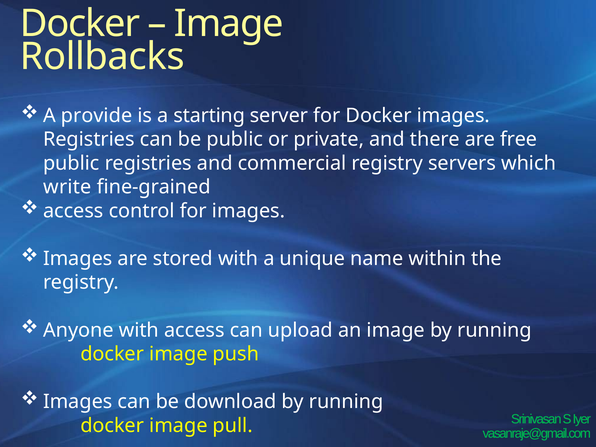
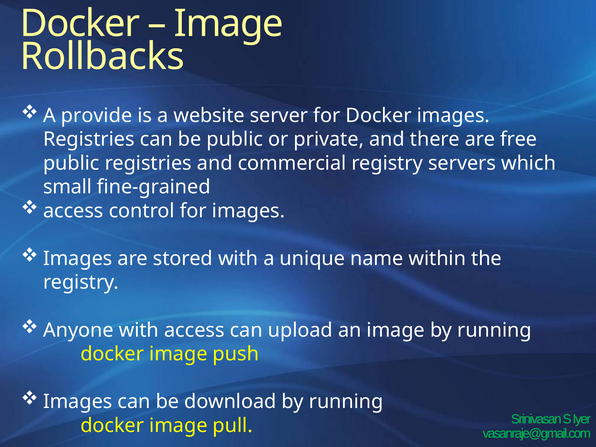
starting: starting -> website (209, 116)
write: write -> small (67, 187)
